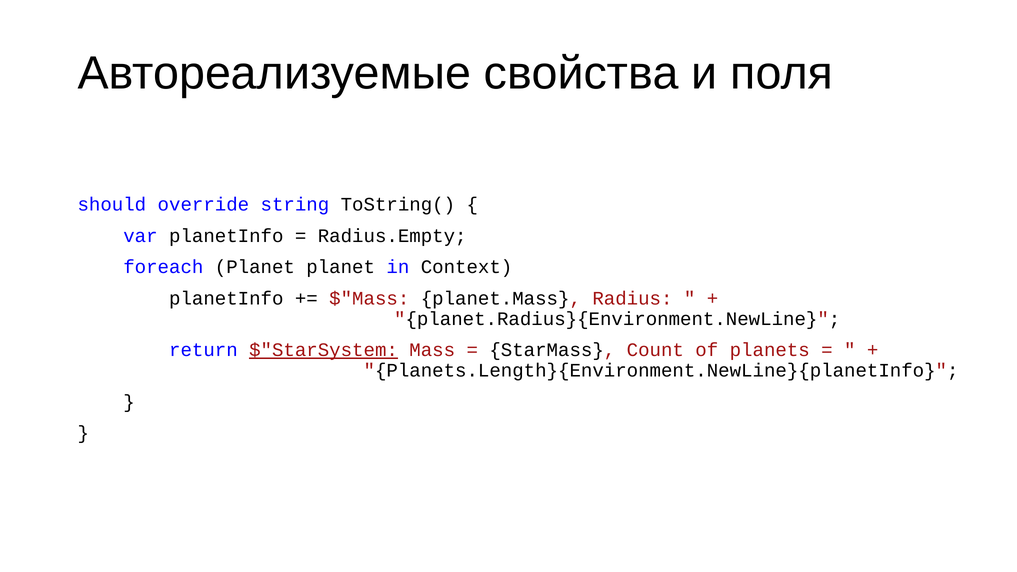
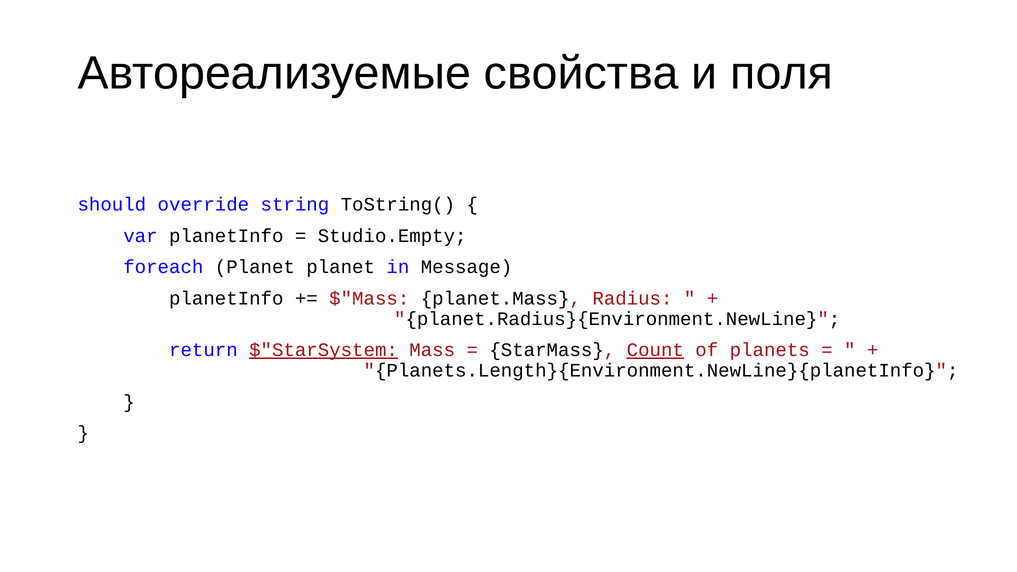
Radius.Empty: Radius.Empty -> Studio.Empty (392, 236)
Context: Context -> Message (467, 267)
Count underline: none -> present (655, 350)
